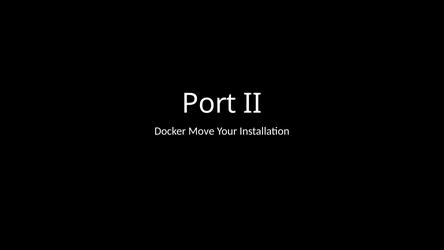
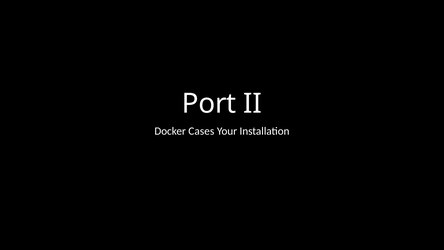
Move: Move -> Cases (201, 131)
